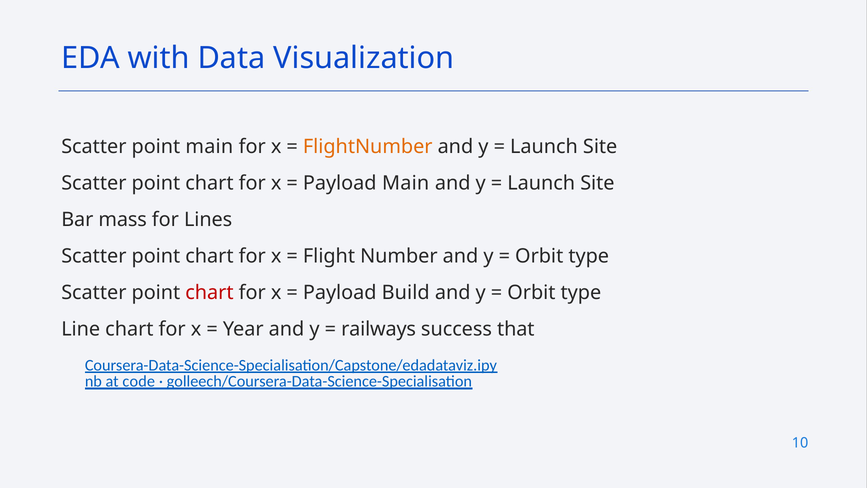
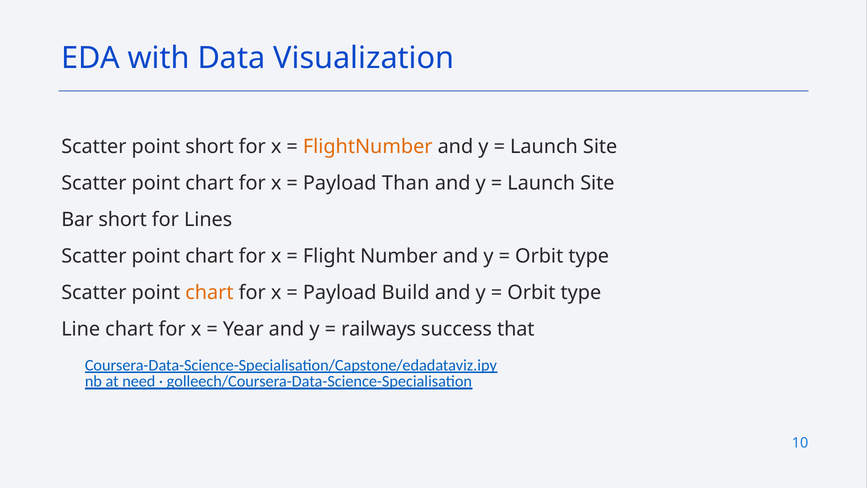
point main: main -> short (210, 146)
Payload Main: Main -> Than (406, 183)
Bar mass: mass -> short (123, 219)
chart colour: red -> orange (209, 292)
code: code -> need (139, 381)
